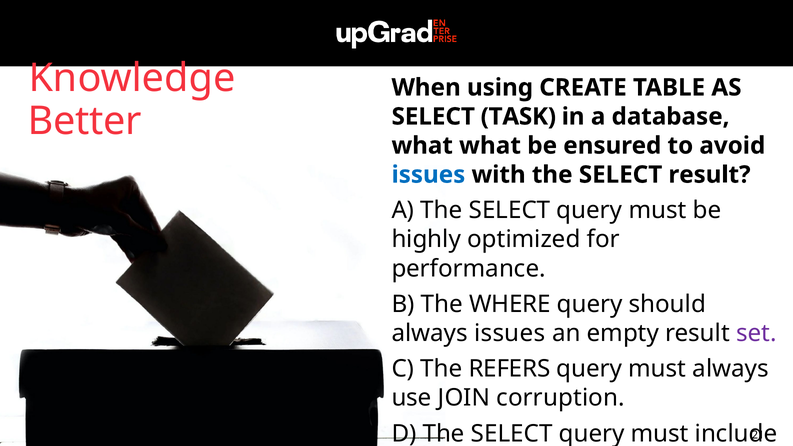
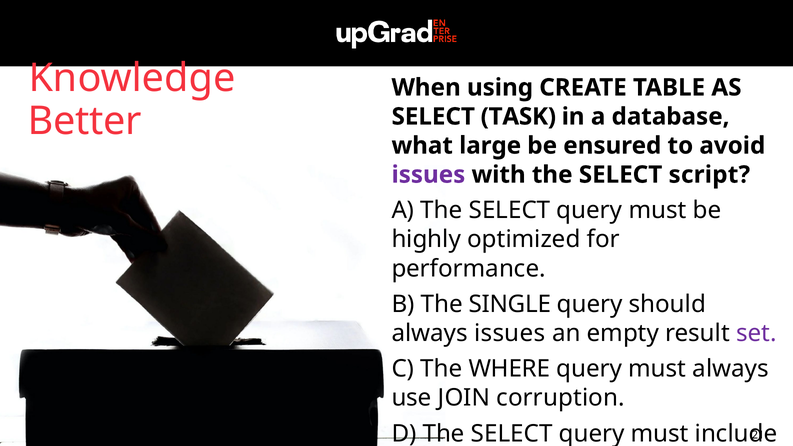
what what: what -> large (490, 146)
issues colour: blue -> purple (428, 175)
SELECT result: result -> script (709, 175)
WHERE: WHERE -> SINGLE (510, 304)
REFERS: REFERS -> WHERE (509, 369)
